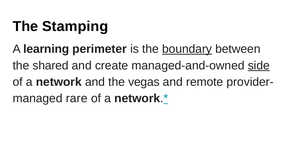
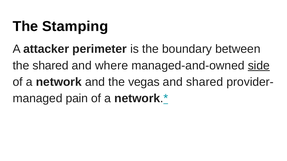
learning: learning -> attacker (46, 49)
boundary underline: present -> none (187, 49)
create: create -> where (112, 66)
and remote: remote -> shared (205, 82)
rare: rare -> pain (77, 99)
